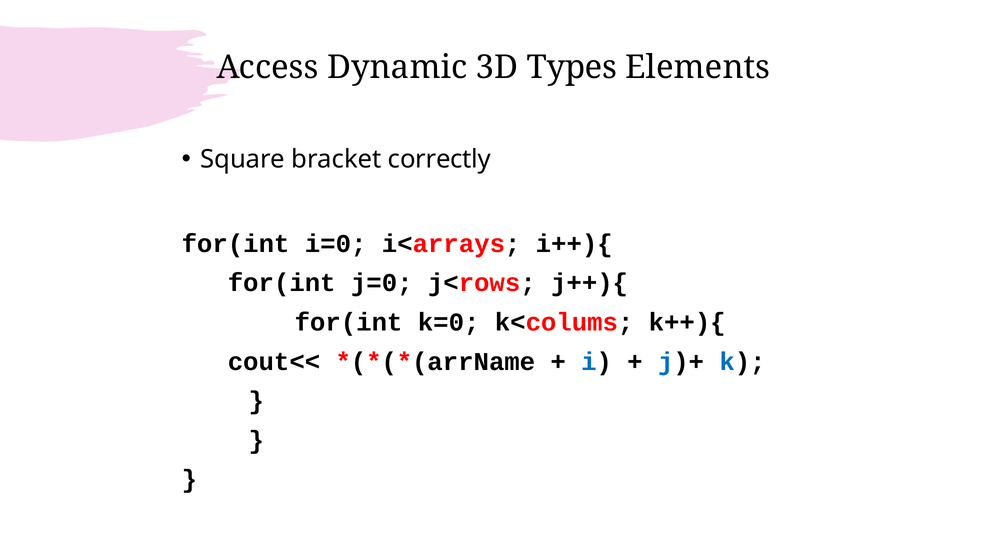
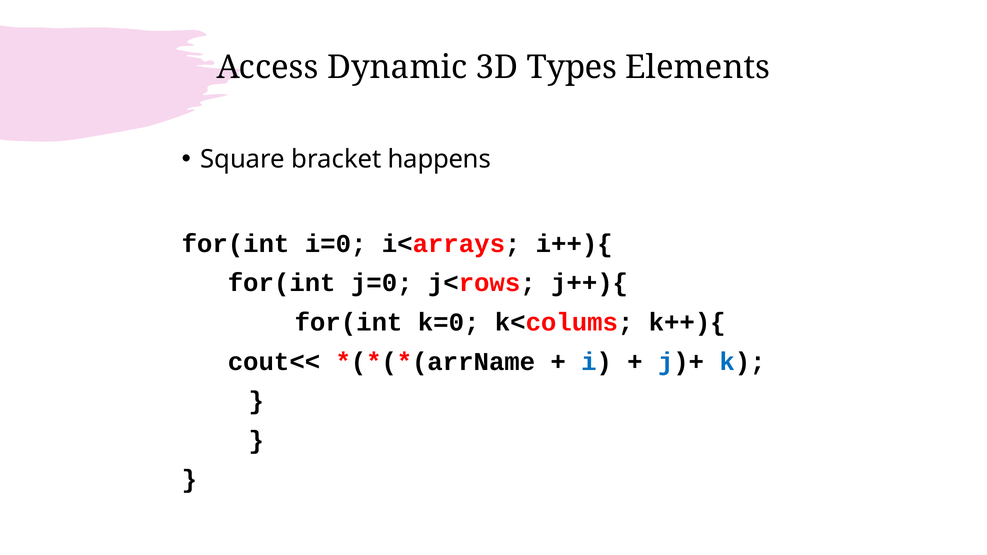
correctly: correctly -> happens (439, 159)
